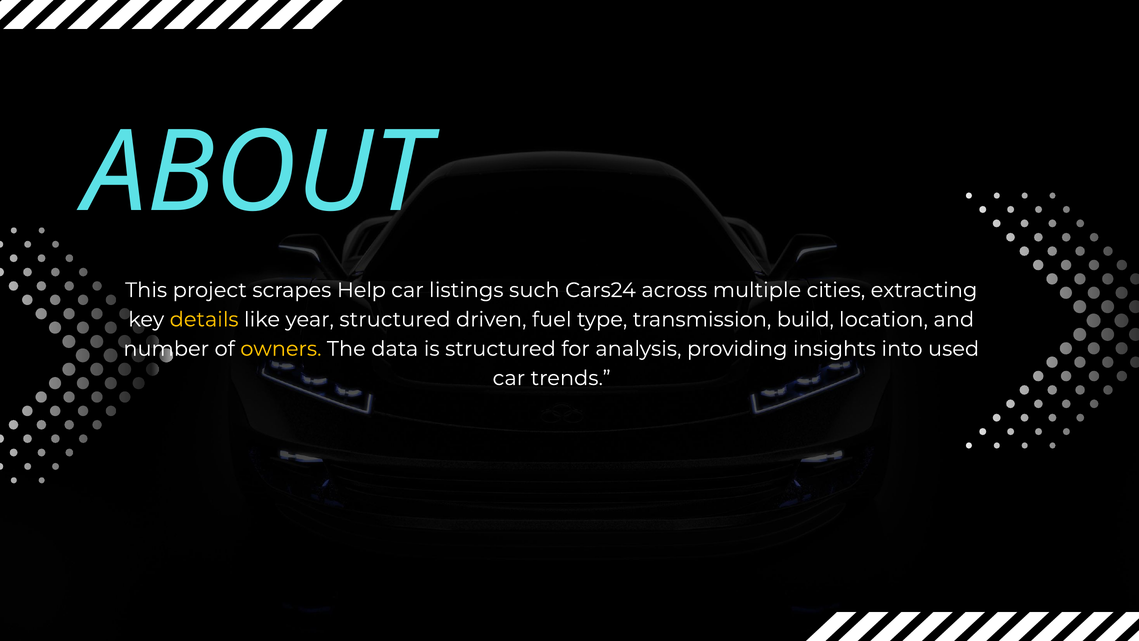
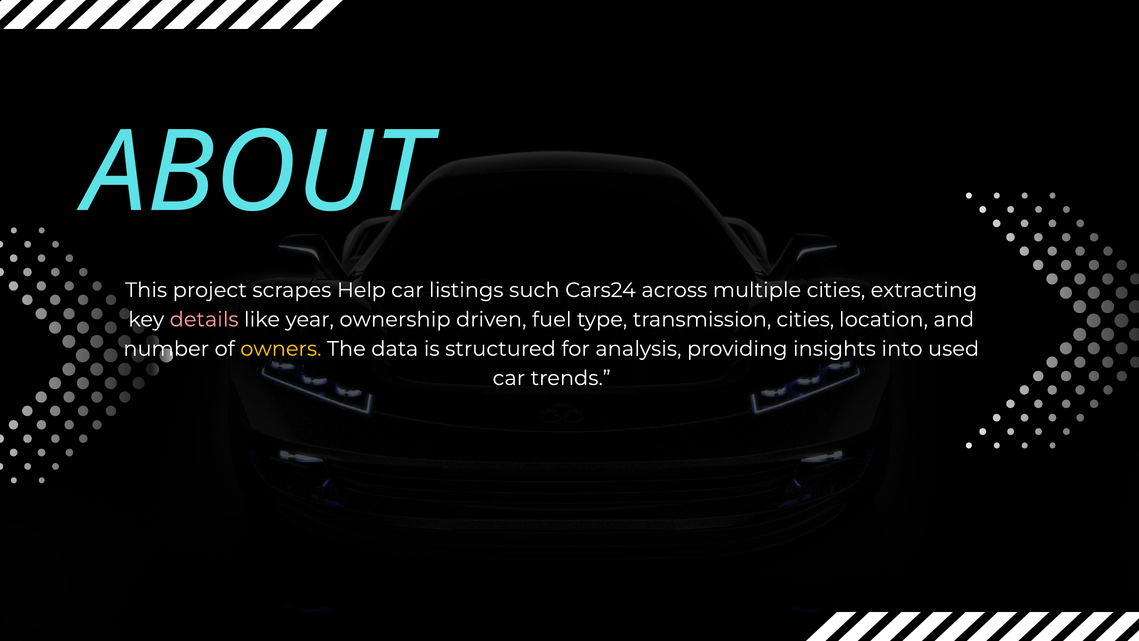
details colour: yellow -> pink (204, 319)
year structured: structured -> ownership (395, 319)
transmission build: build -> cities (805, 319)
